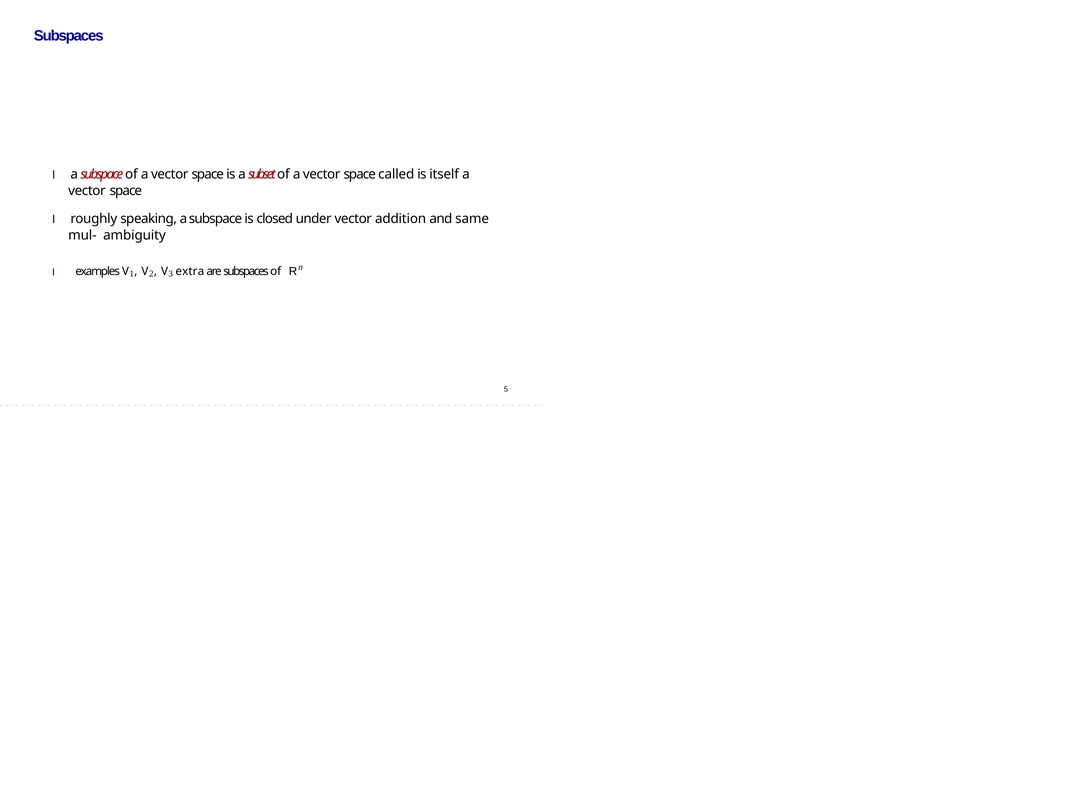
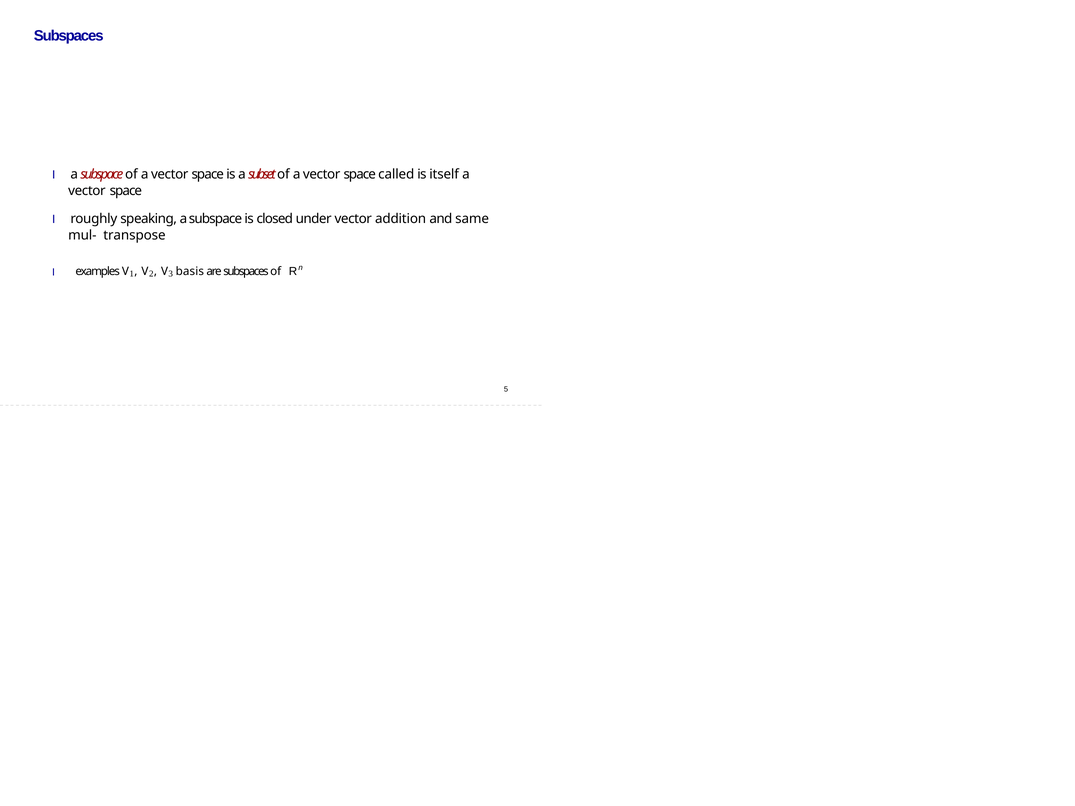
ambiguity: ambiguity -> transpose (134, 235)
extra: extra -> basis (190, 272)
